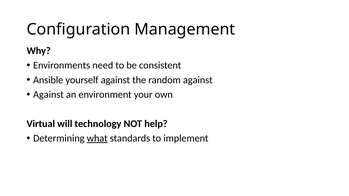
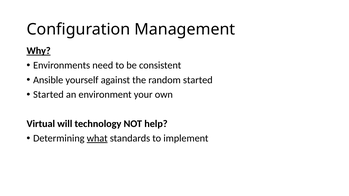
Why underline: none -> present (39, 51)
random against: against -> started (198, 80)
Against: Against -> Started (48, 95)
